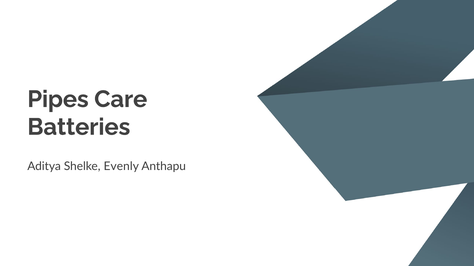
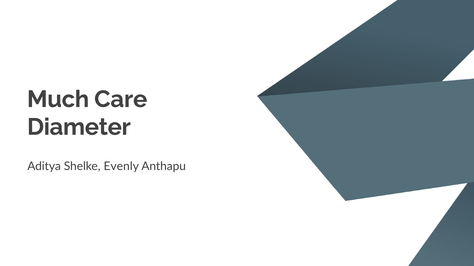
Pipes: Pipes -> Much (58, 99)
Batteries: Batteries -> Diameter (79, 127)
